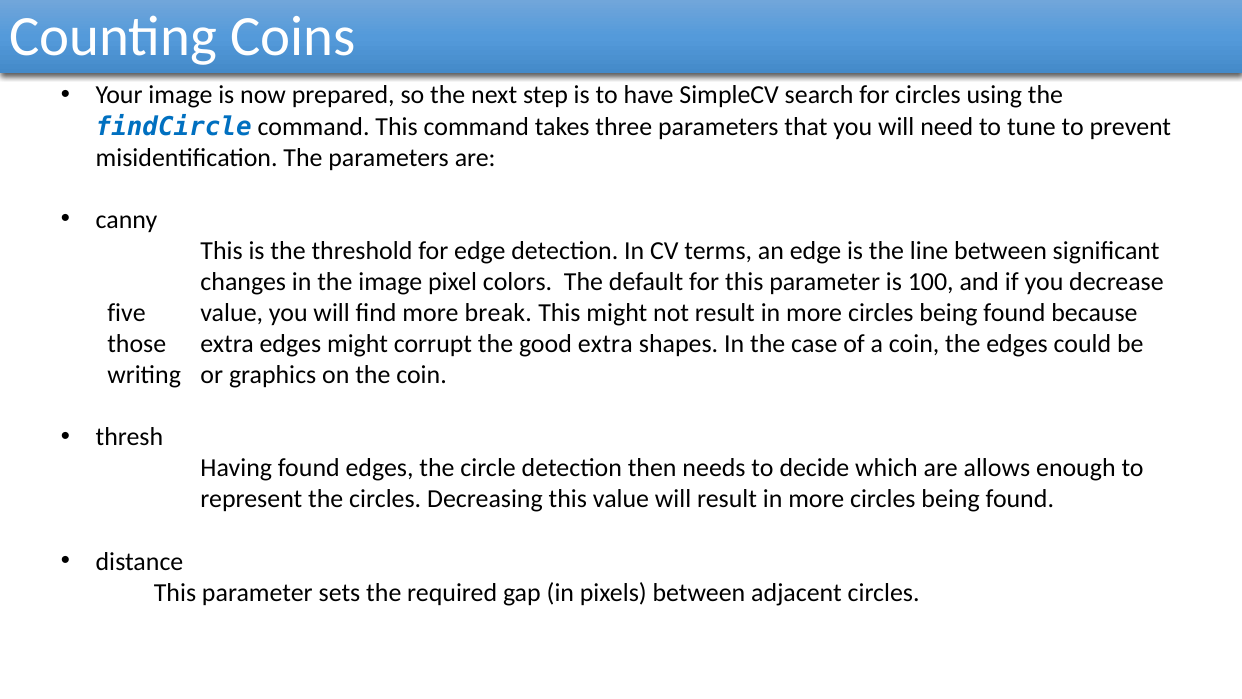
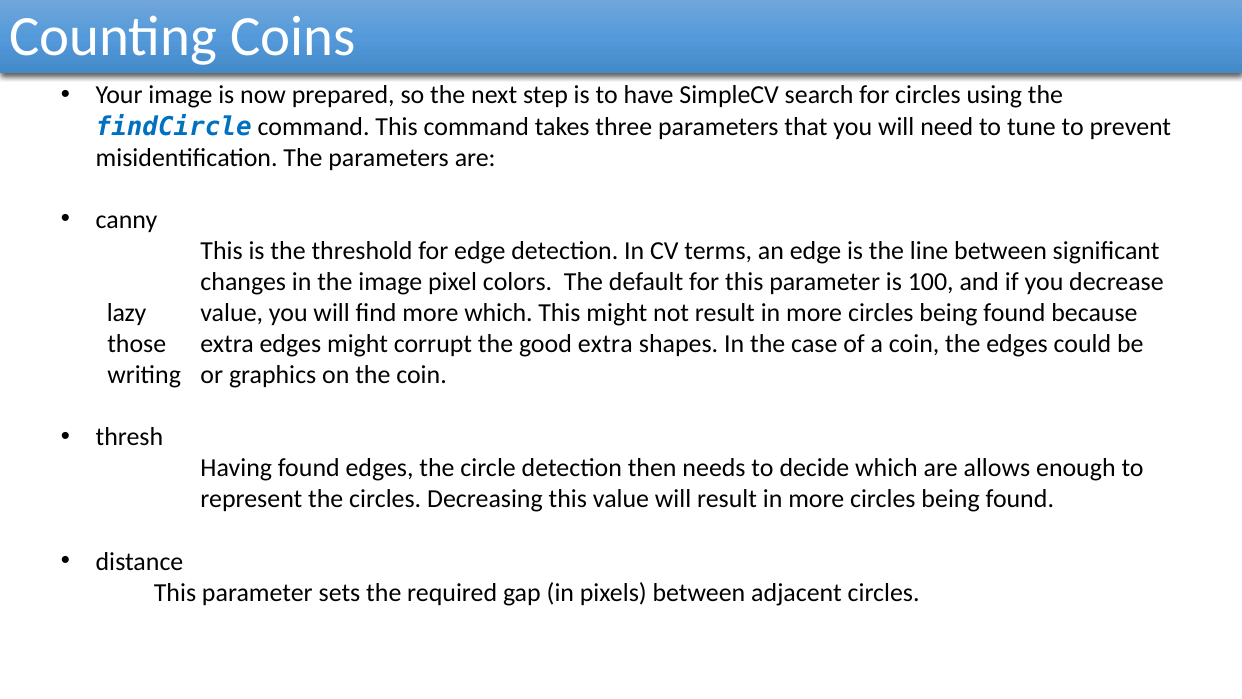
five: five -> lazy (127, 313)
more break: break -> which (498, 313)
